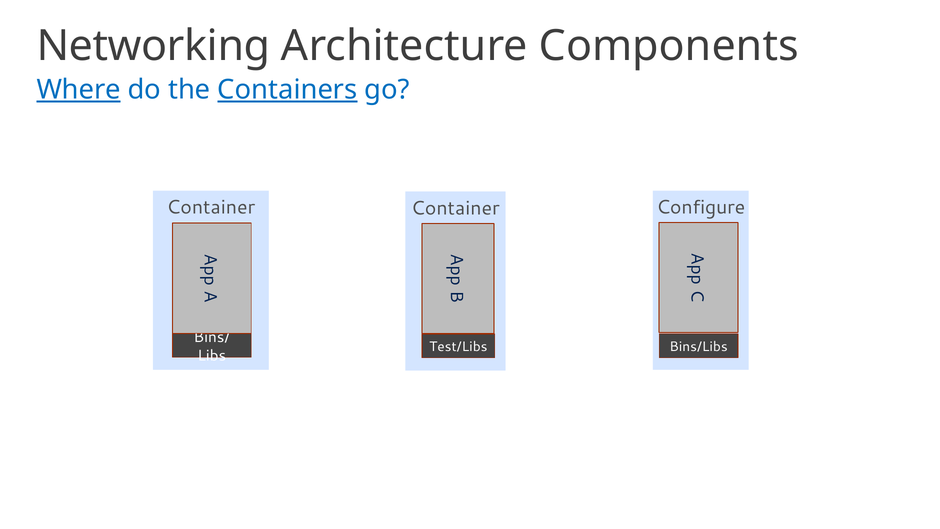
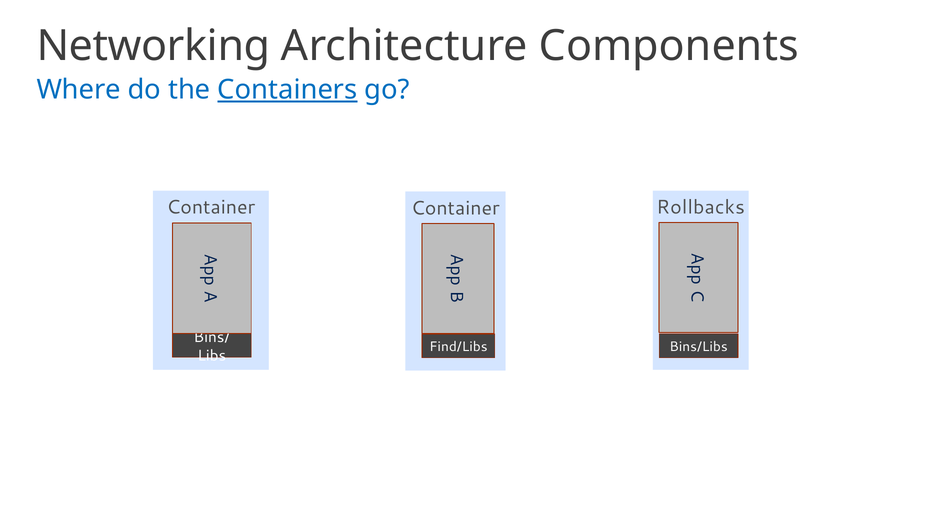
Where underline: present -> none (79, 90)
Configure: Configure -> Rollbacks (701, 207)
Test/Libs: Test/Libs -> Find/Libs (458, 347)
